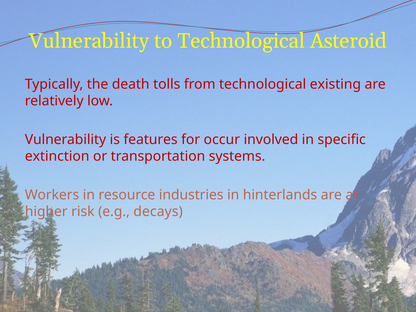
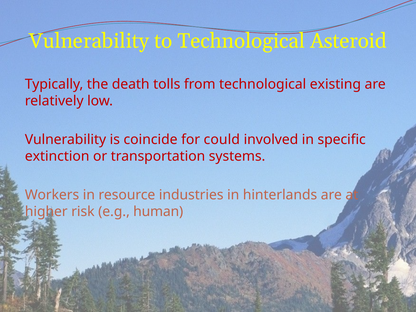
features: features -> coincide (151, 140)
occur: occur -> could (222, 140)
decays: decays -> human (158, 212)
